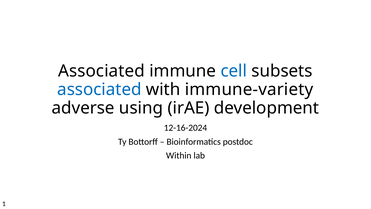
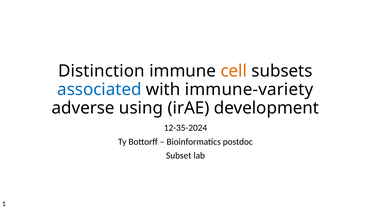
Associated: Associated -> Distinction (101, 71)
cell colour: blue -> orange (234, 71)
12-16-2024: 12-16-2024 -> 12-35-2024 (185, 128)
Within: Within -> Subset (179, 155)
